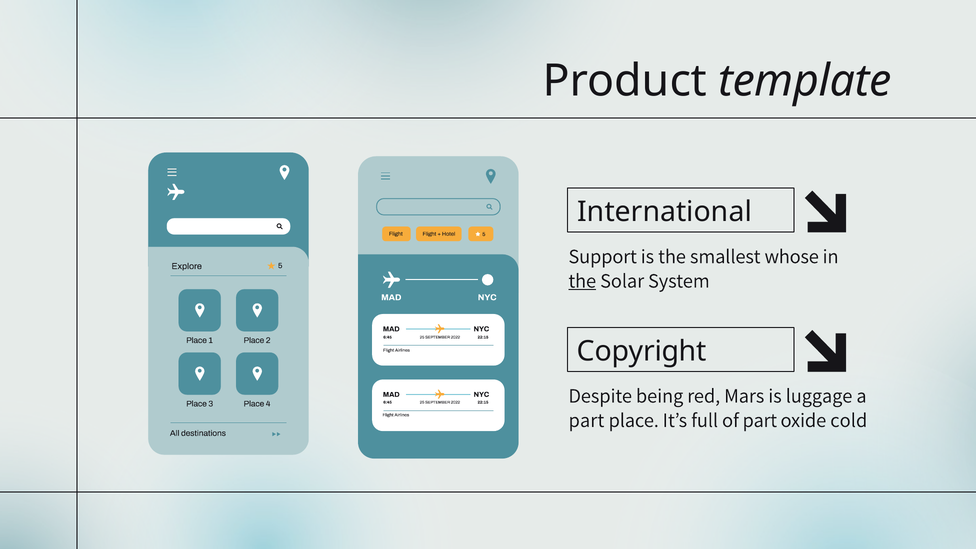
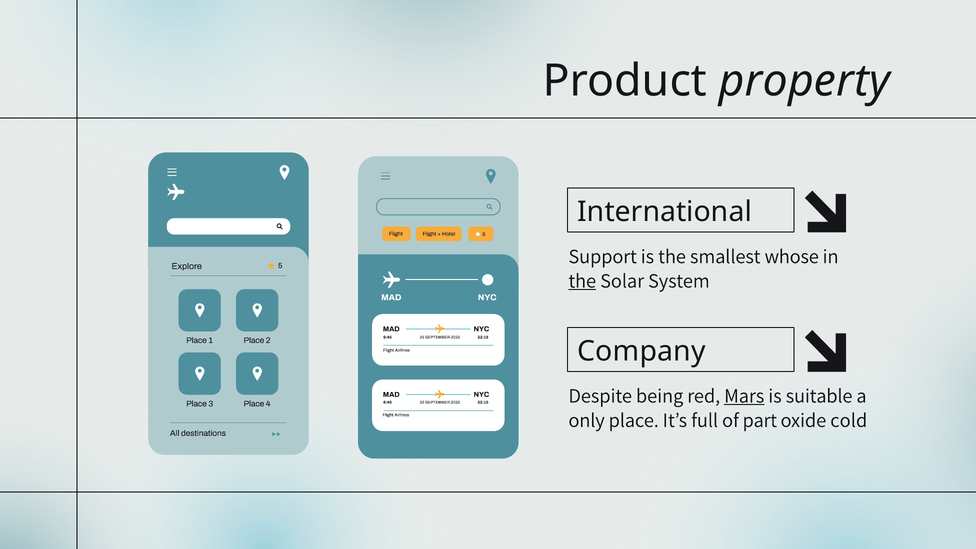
template: template -> property (804, 81)
Copyright: Copyright -> Company (641, 351)
Mars underline: none -> present (744, 396)
luggage: luggage -> suitable (819, 396)
part: part -> only (587, 420)
